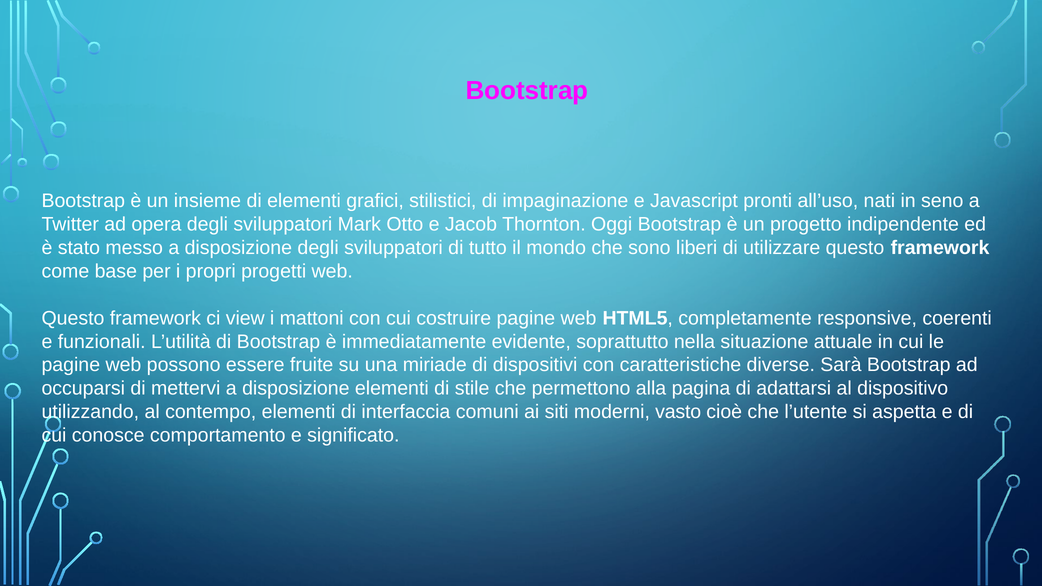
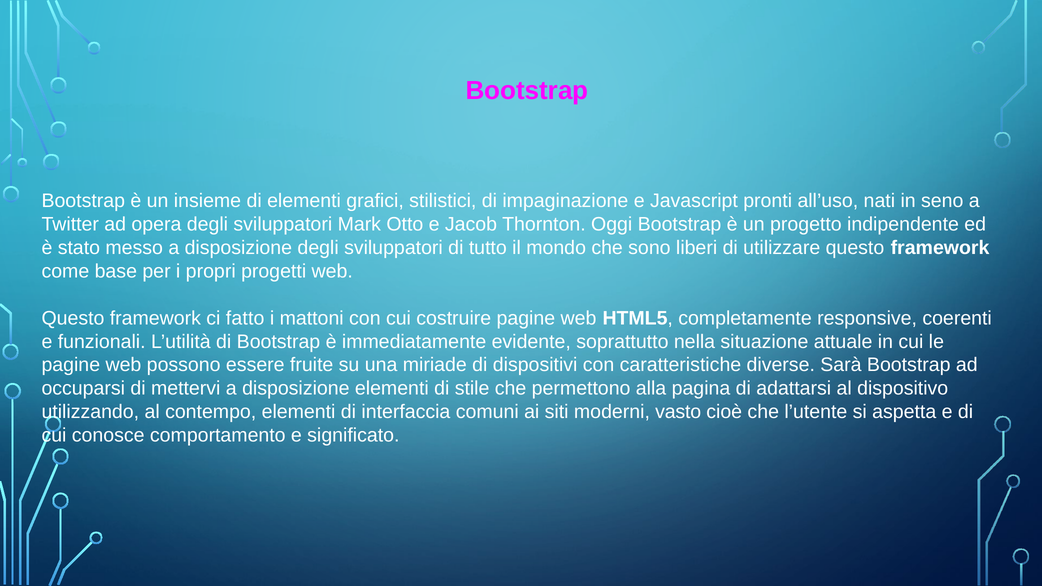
view: view -> fatto (245, 318)
